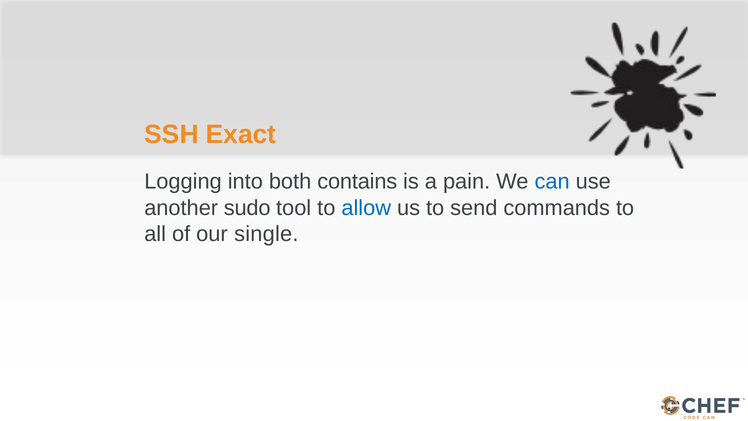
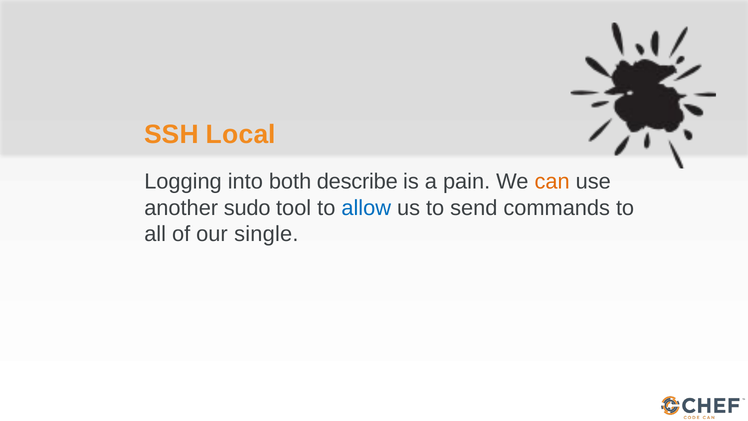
Exact: Exact -> Local (241, 135)
contains: contains -> describe (357, 182)
can colour: blue -> orange (552, 182)
